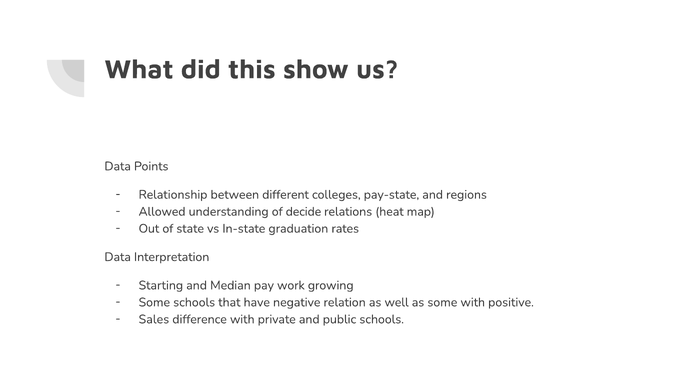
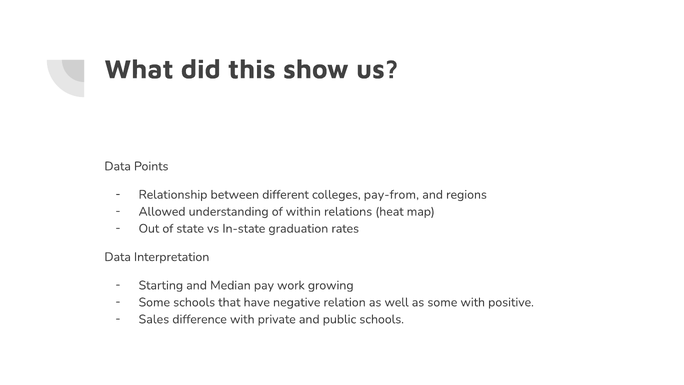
pay-state: pay-state -> pay-from (391, 194)
decide: decide -> within (303, 211)
